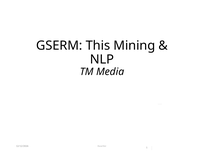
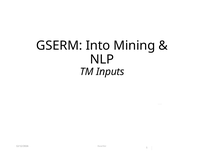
This: This -> Into (98, 46)
Media: Media -> Inputs (110, 72)
